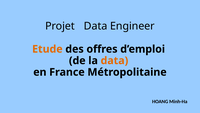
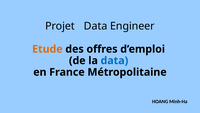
data colour: orange -> blue (114, 60)
